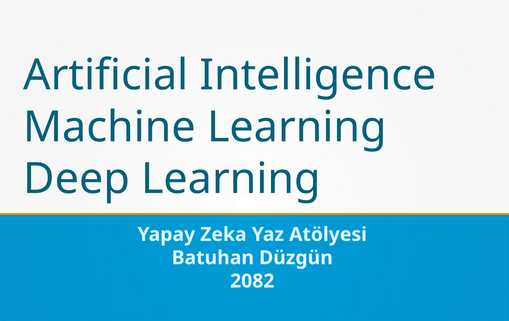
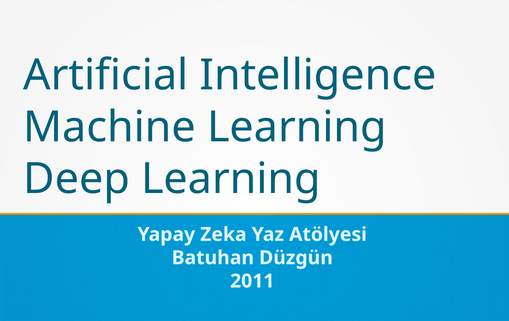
2082: 2082 -> 2011 (252, 281)
